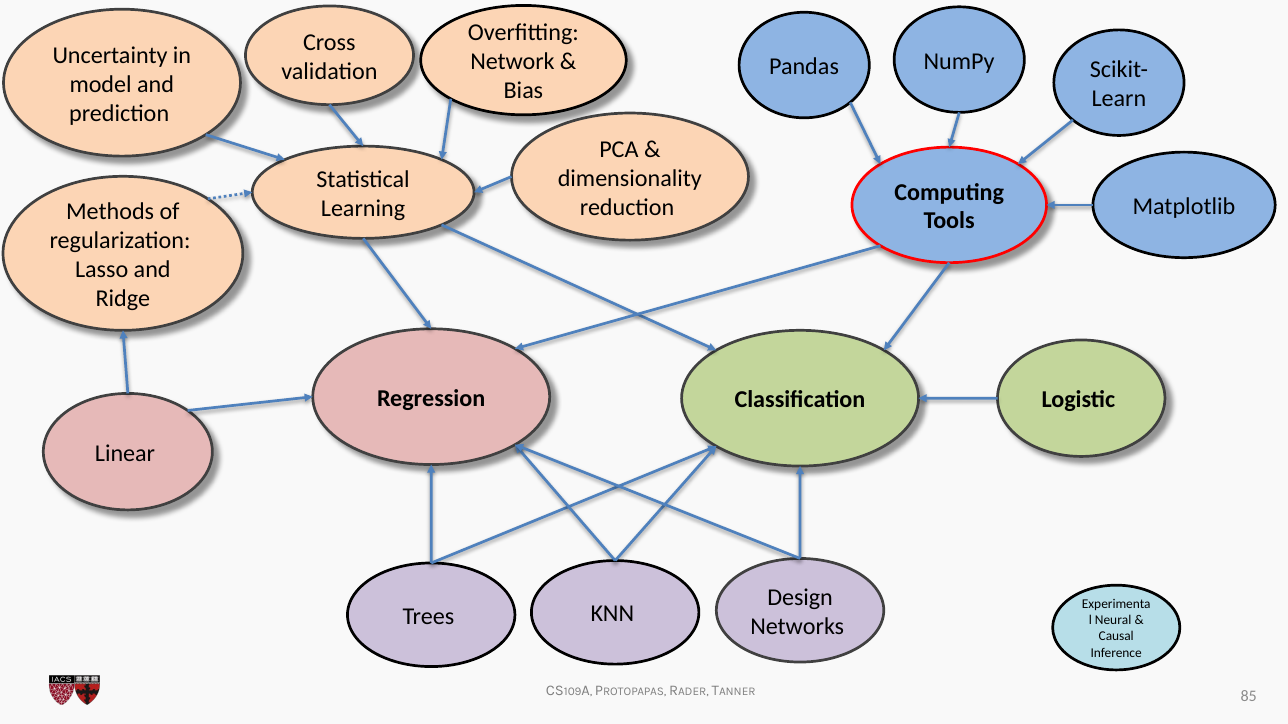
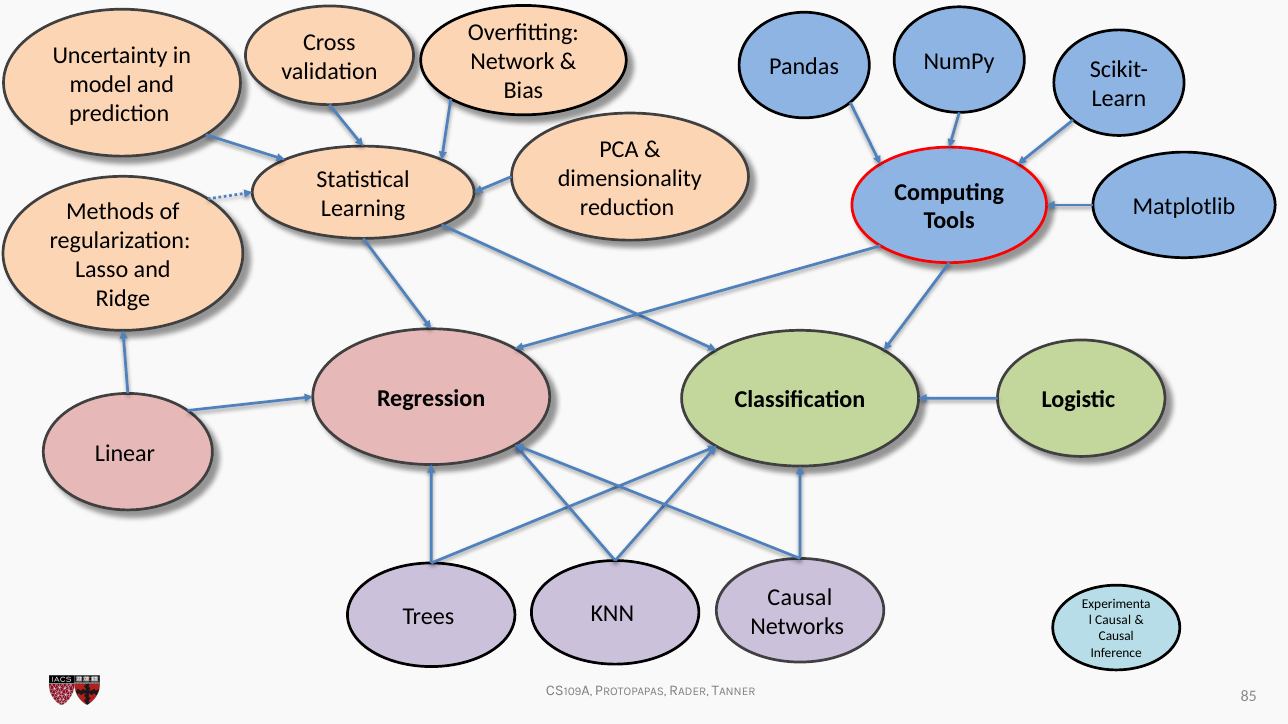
Design: Design -> Causal (800, 598)
Neural: Neural -> Causal (1113, 621)
